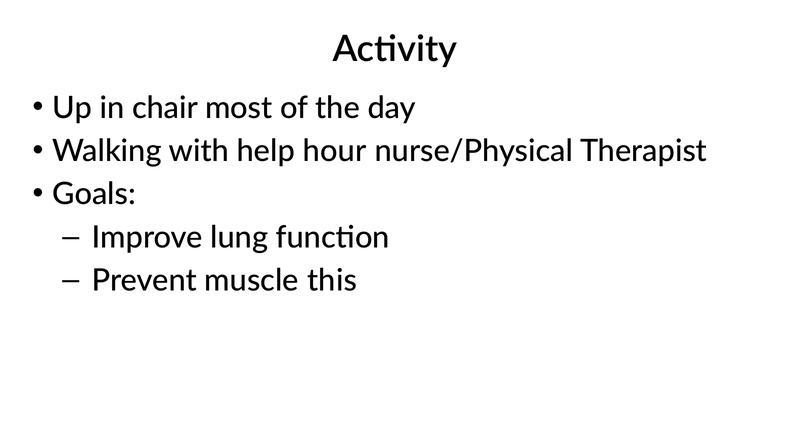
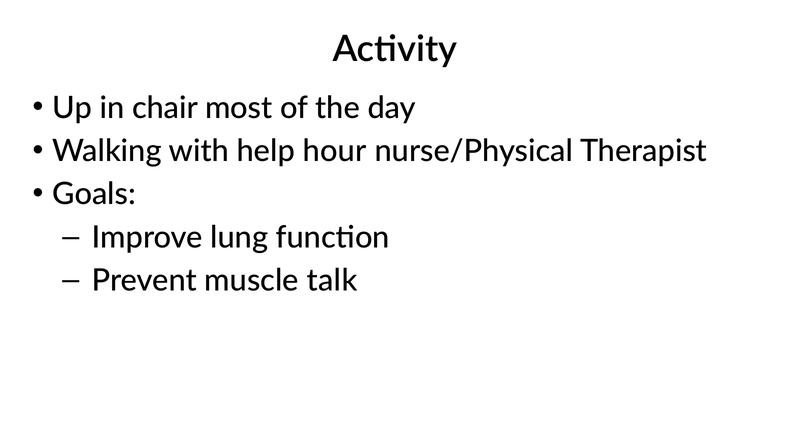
this: this -> talk (332, 280)
